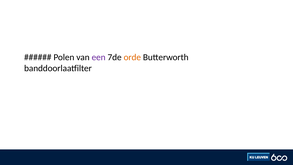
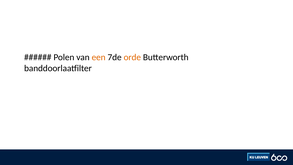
een colour: purple -> orange (99, 57)
